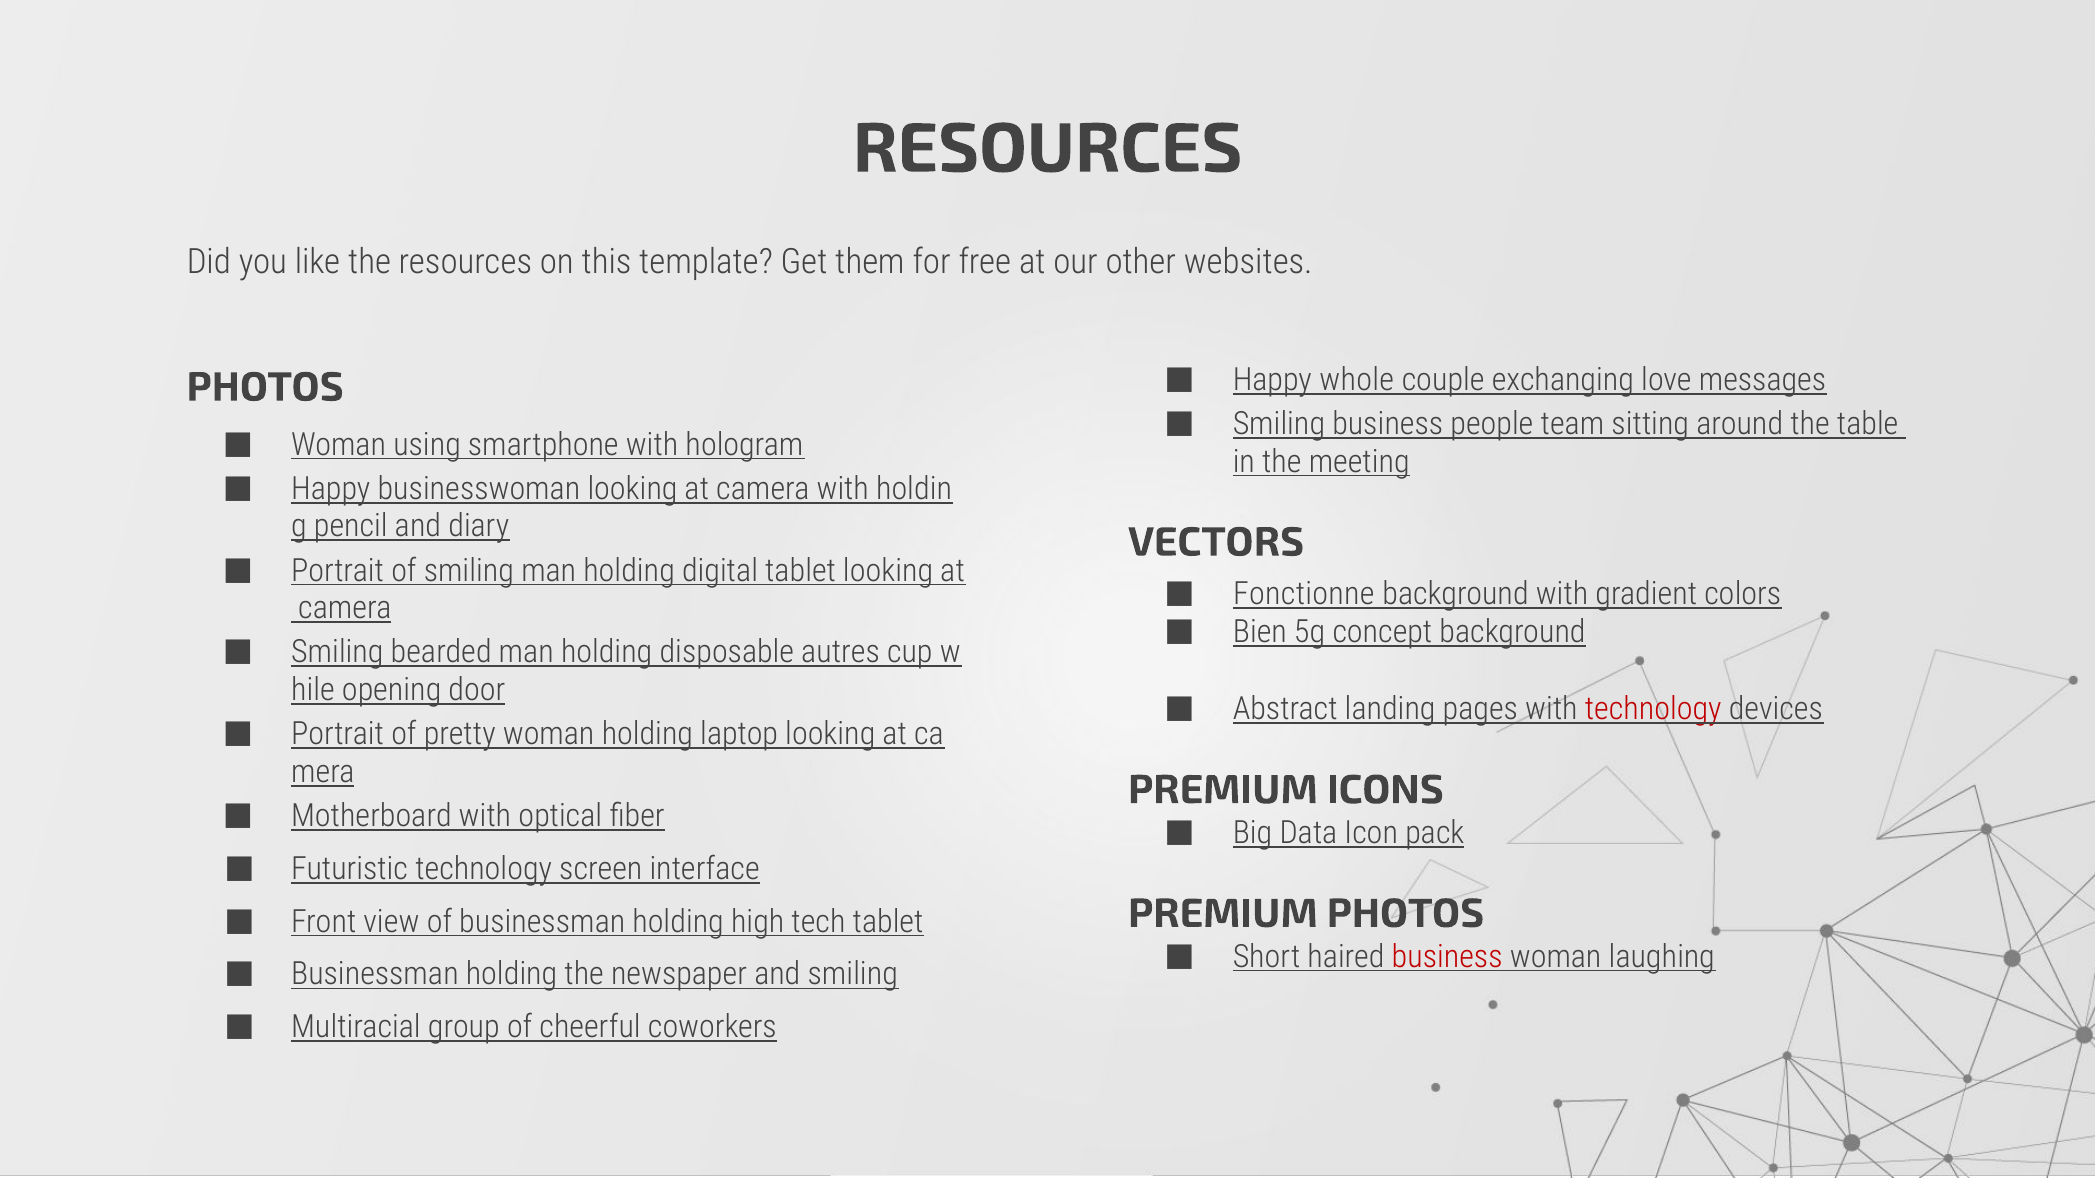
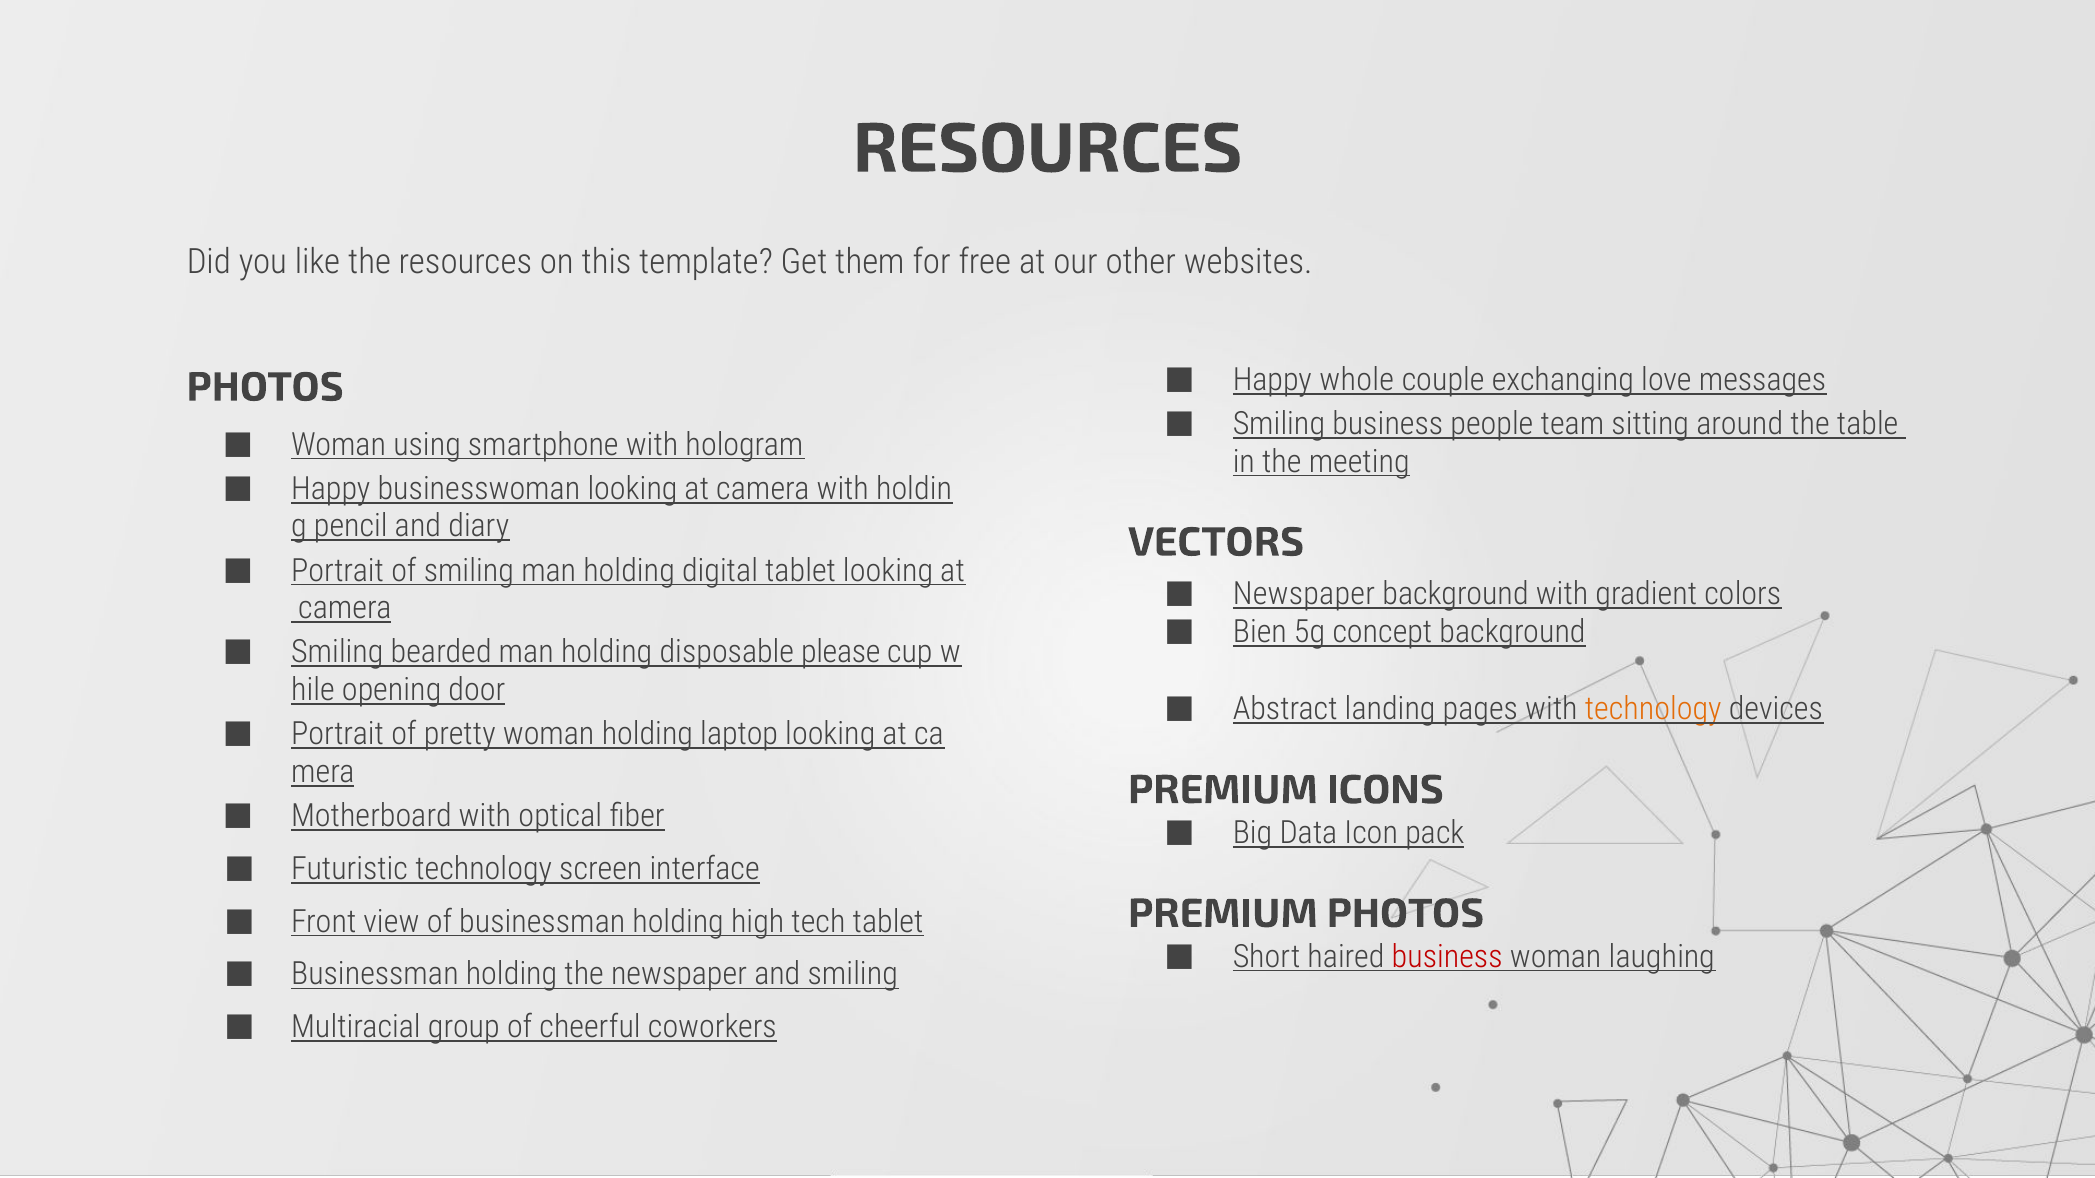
Fonctionne: Fonctionne -> Newspaper (1304, 594)
autres: autres -> please (841, 652)
technology colour: red -> orange (1653, 709)
